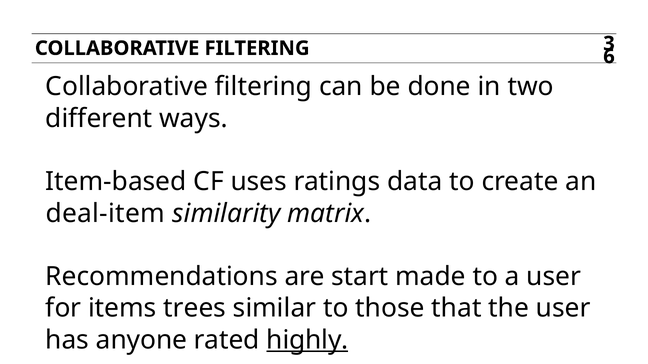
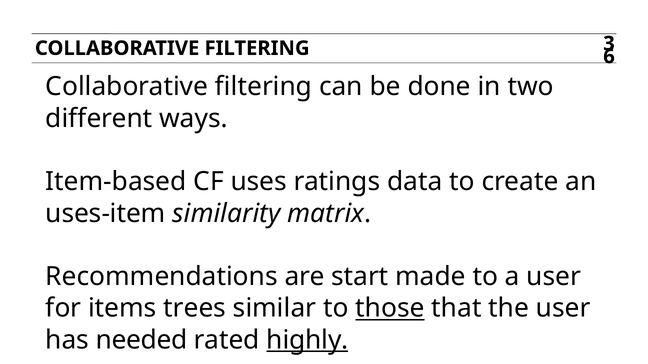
deal-item: deal-item -> uses-item (105, 213)
those underline: none -> present (390, 308)
anyone: anyone -> needed (142, 340)
